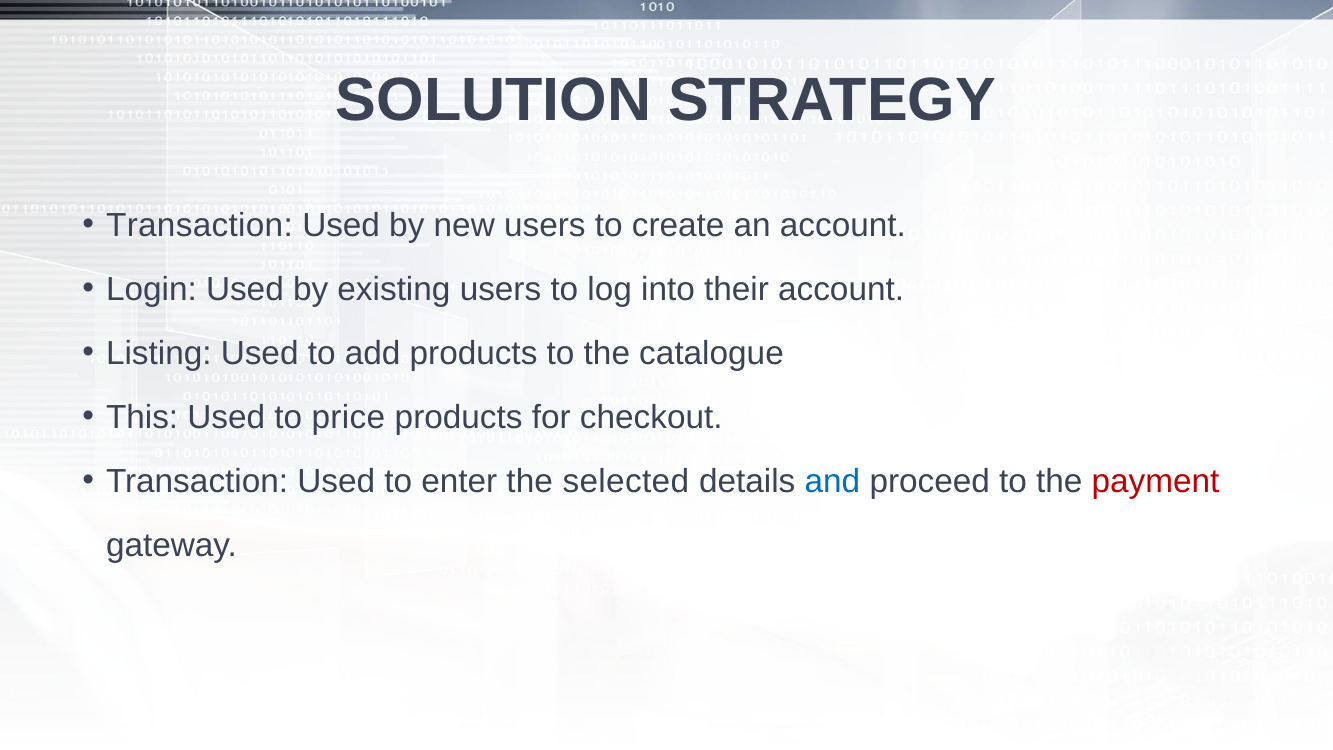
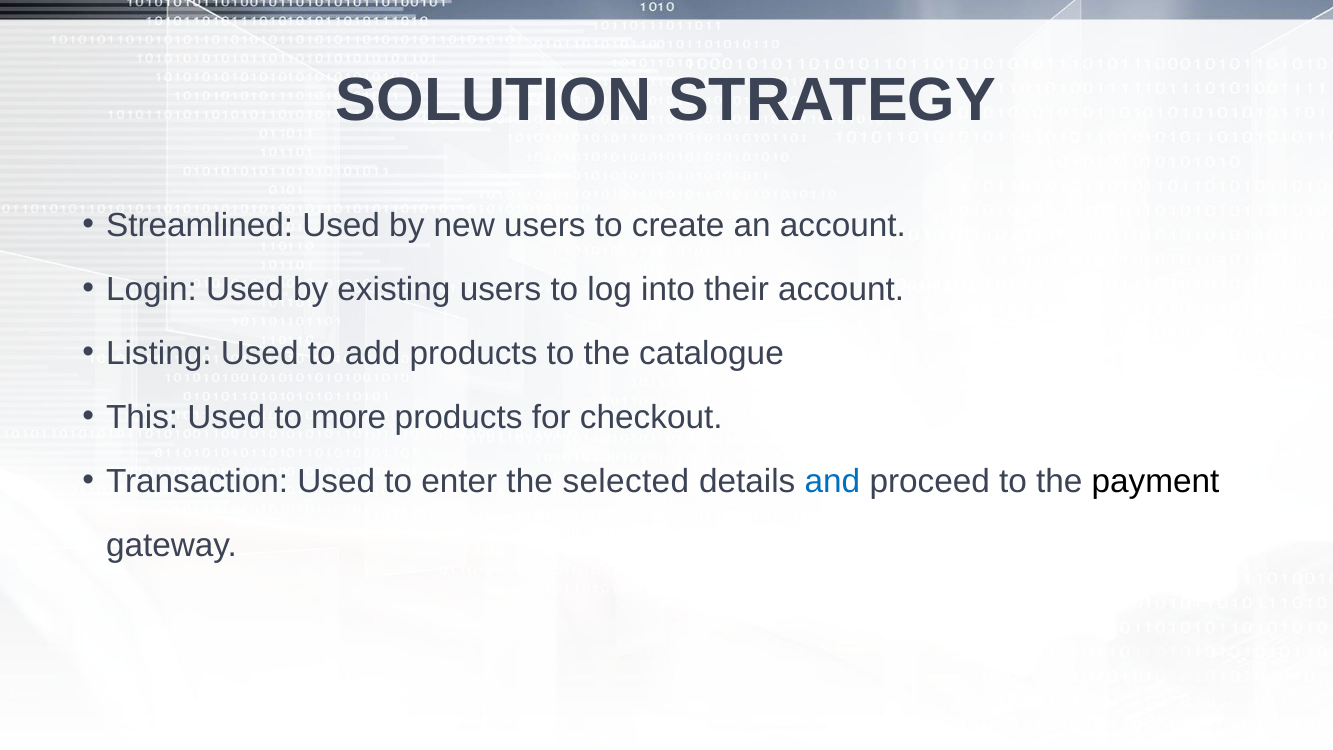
Transaction: Transaction -> Streamlined (200, 226)
price: price -> more (349, 418)
payment colour: red -> black (1156, 482)
